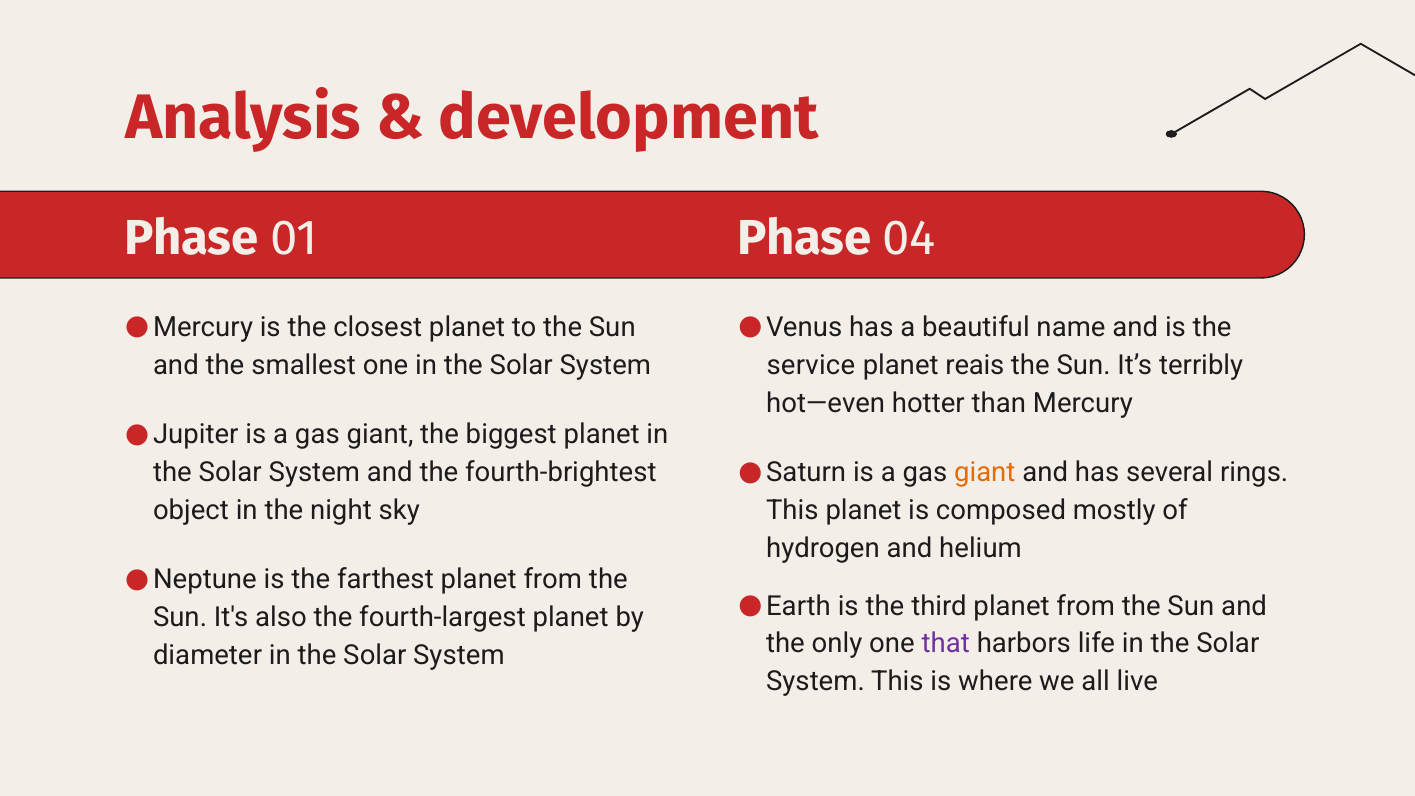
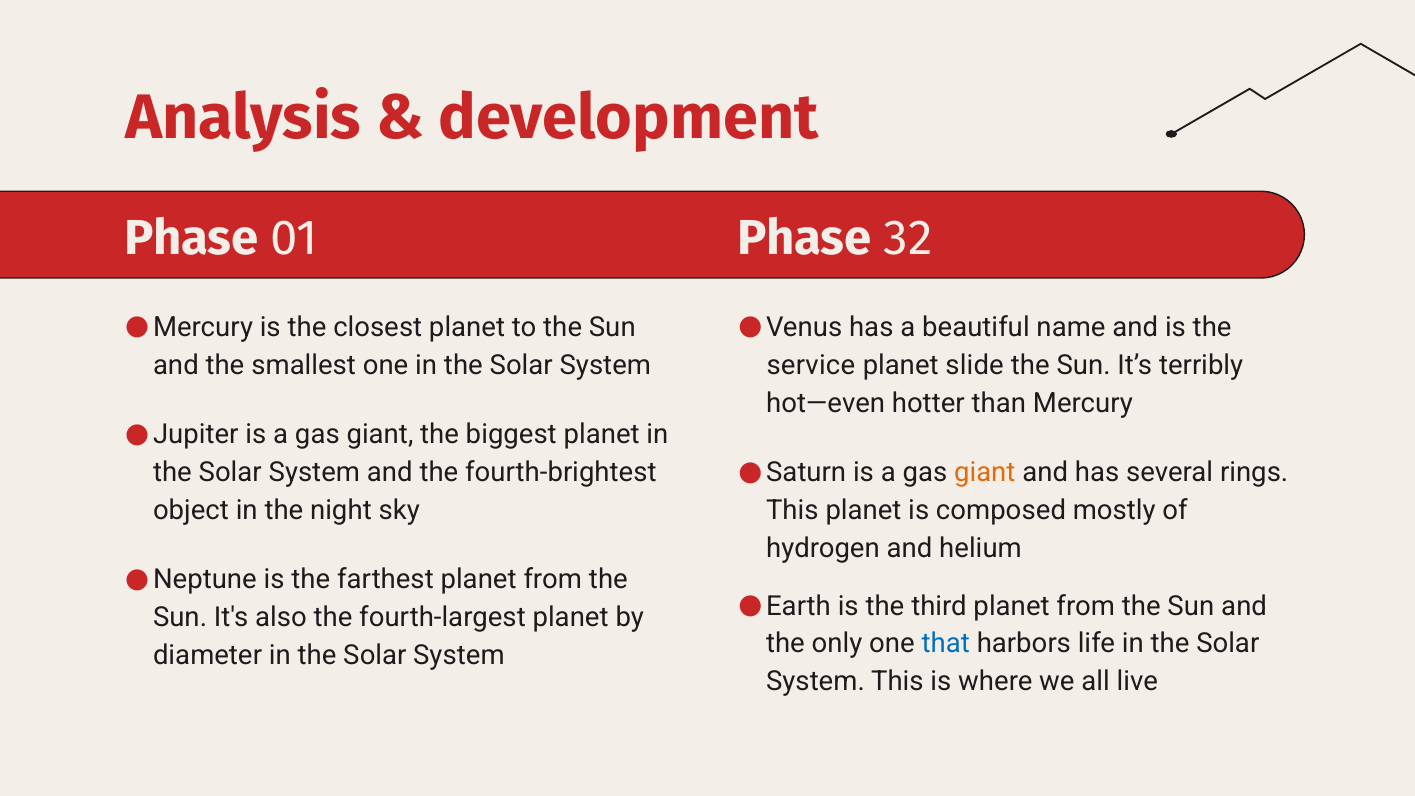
04: 04 -> 32 (909, 238)
reais: reais -> slide (975, 365)
that colour: purple -> blue (946, 644)
